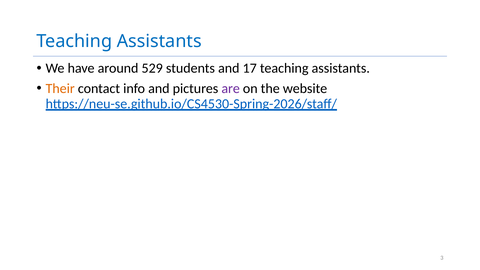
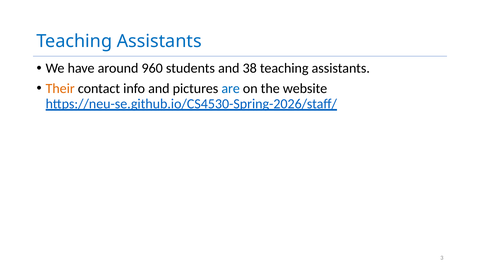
529: 529 -> 960 (152, 68)
17: 17 -> 38 (250, 68)
are colour: purple -> blue (231, 88)
